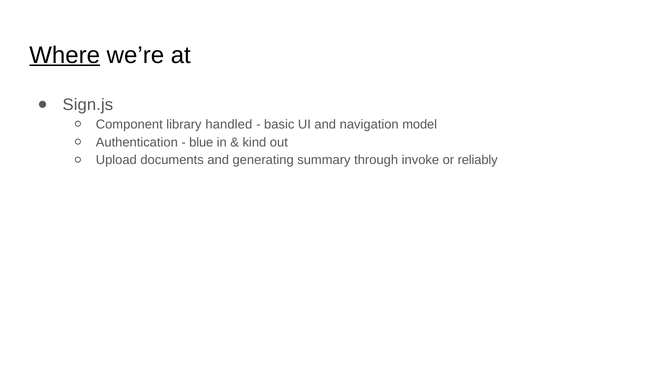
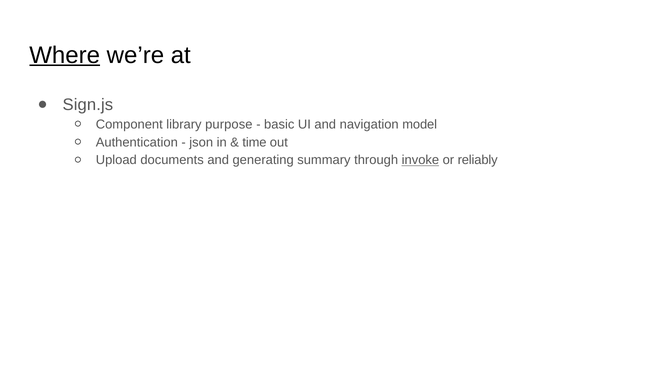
handled: handled -> purpose (229, 124)
blue: blue -> json (201, 142)
kind: kind -> time (254, 142)
invoke underline: none -> present (420, 160)
